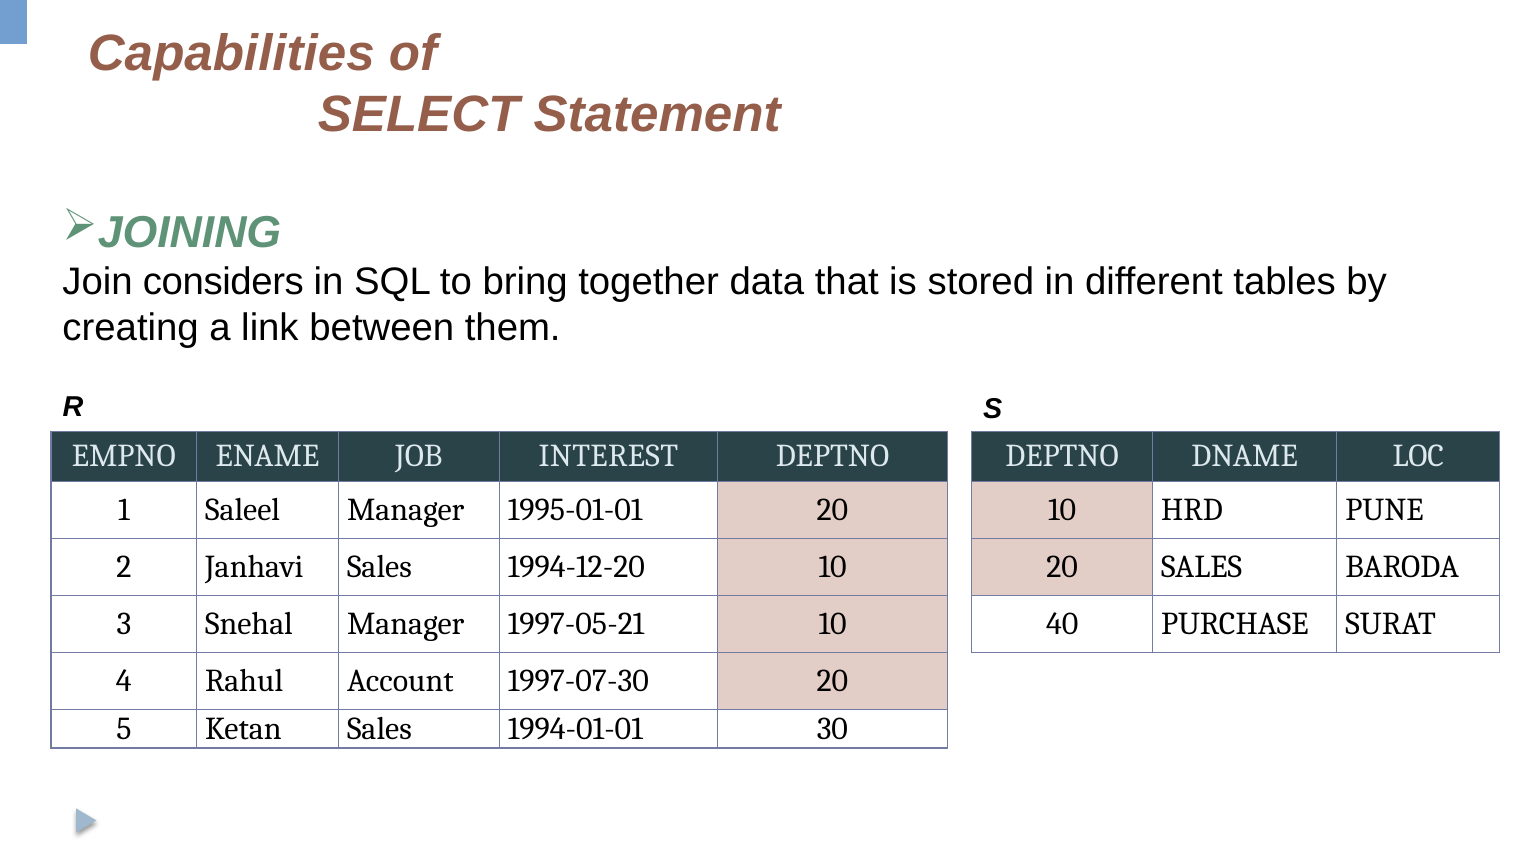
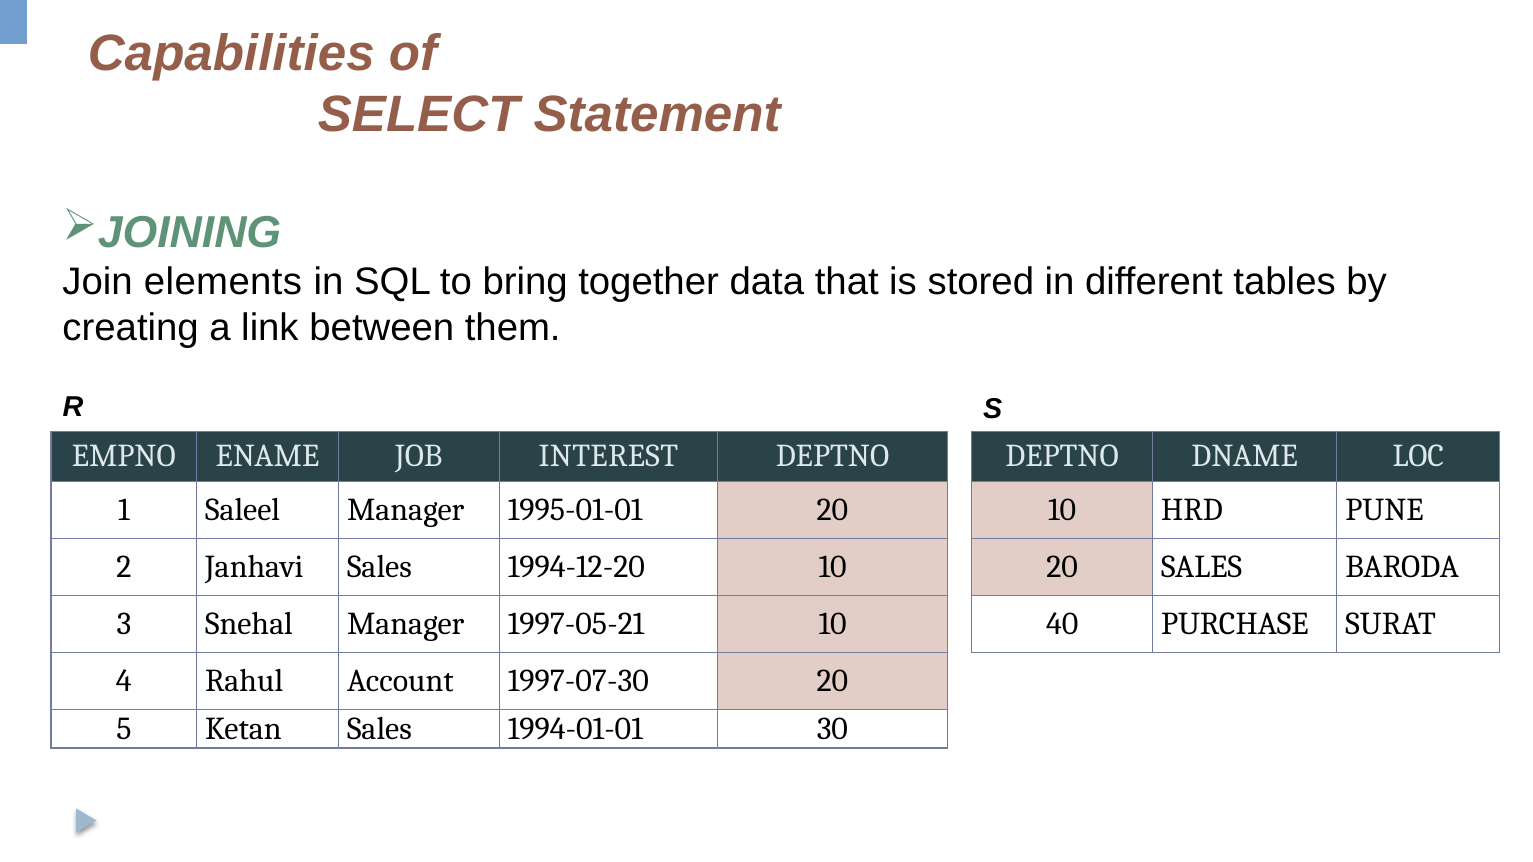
considers: considers -> elements (223, 282)
